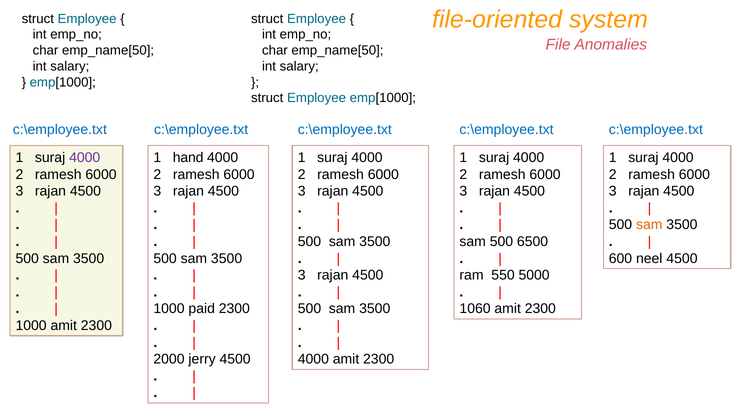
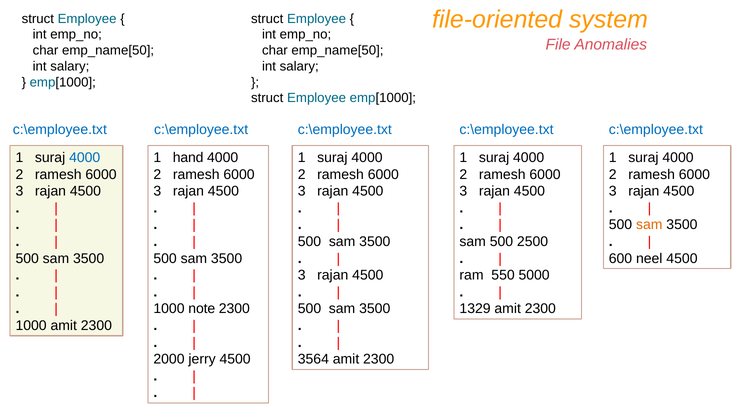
4000 colour: purple -> blue (85, 158)
6500: 6500 -> 2500 (533, 242)
paid: paid -> note (202, 309)
1060: 1060 -> 1329 (475, 309)
4000: 4000 -> 3564 (313, 359)
